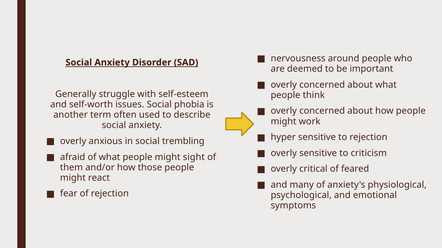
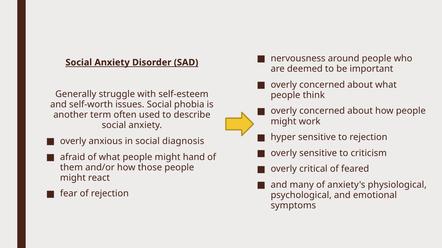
trembling: trembling -> diagnosis (183, 141)
sight: sight -> hand (194, 157)
